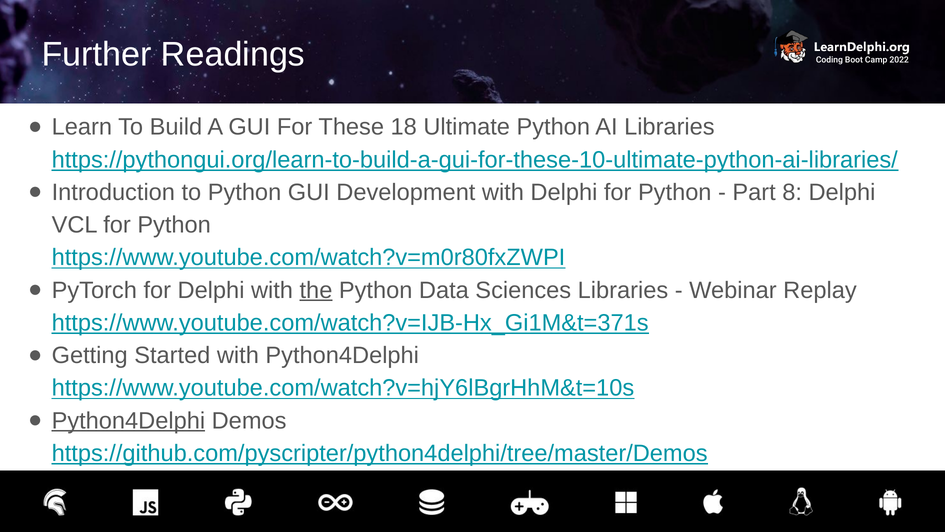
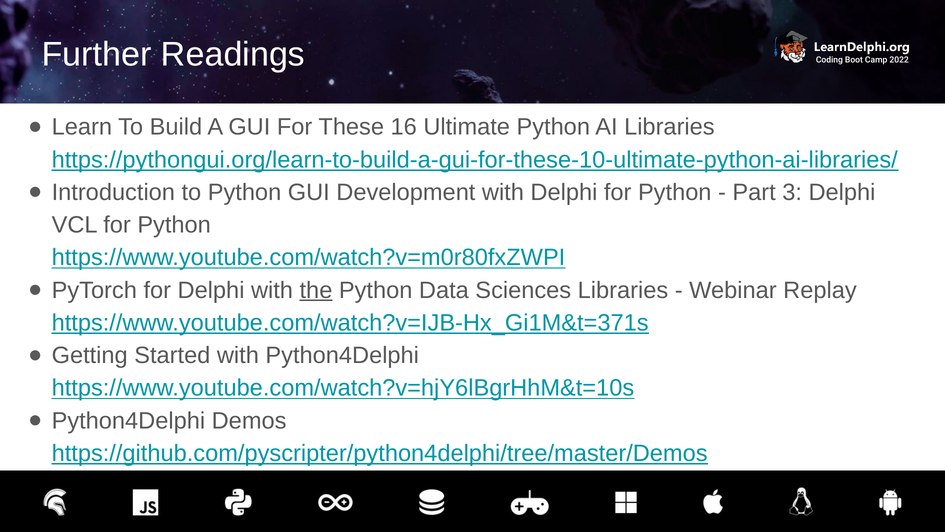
18: 18 -> 16 (404, 127)
8: 8 -> 3 (792, 192)
Python4Delphi underline: present -> none (128, 420)
